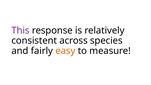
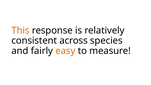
This colour: purple -> orange (20, 30)
